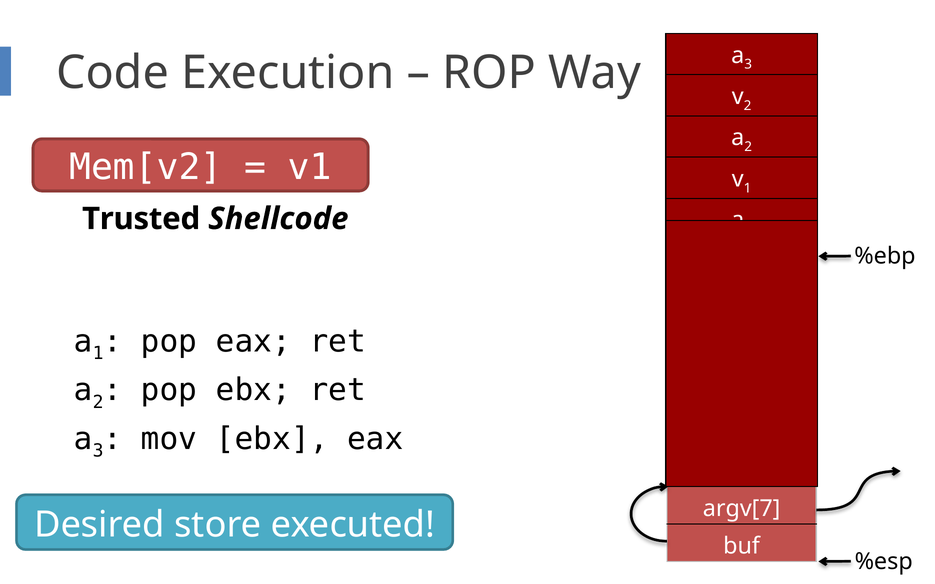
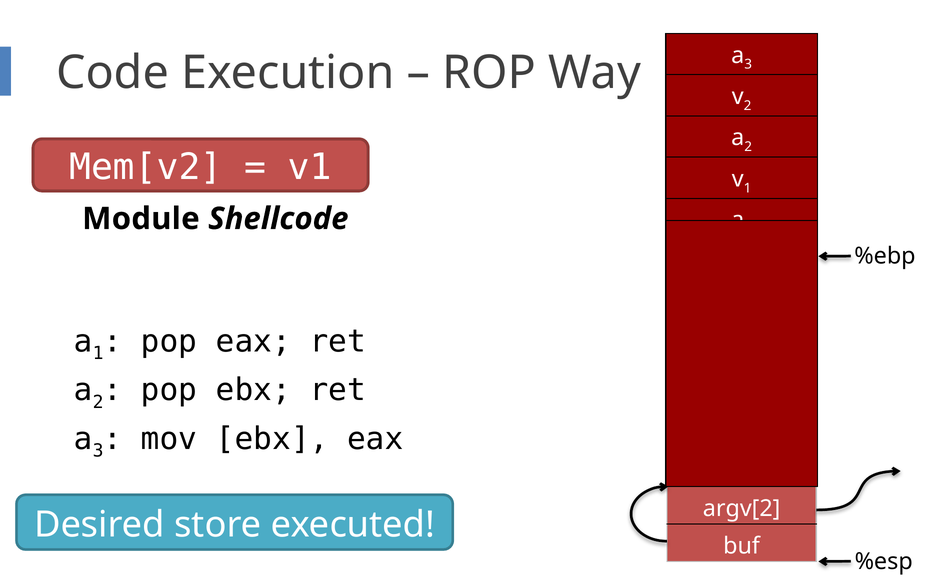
Trusted: Trusted -> Module (141, 219)
argv[7: argv[7 -> argv[2 (742, 509)
